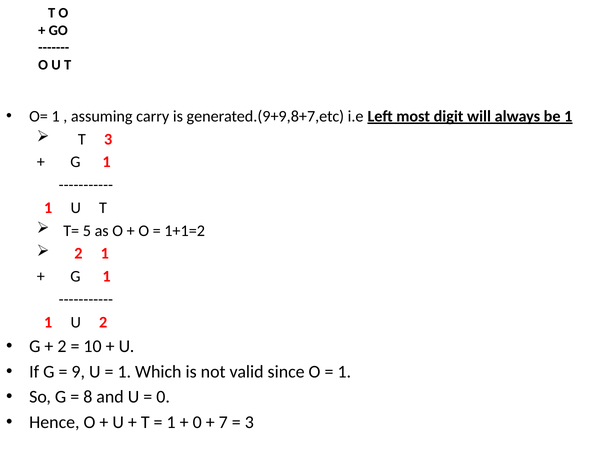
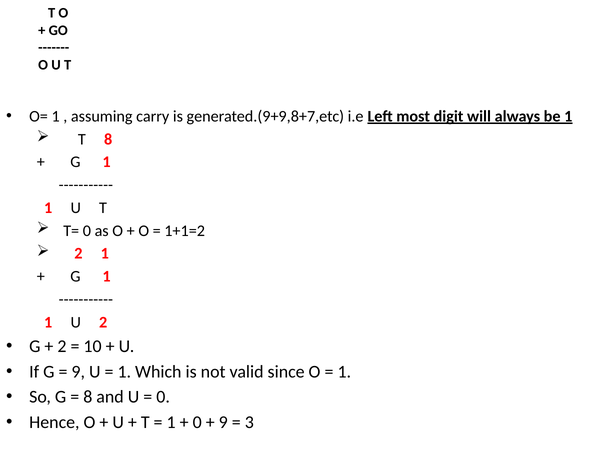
T 3: 3 -> 8 (108, 139)
T= 5: 5 -> 0 (87, 230)
7: 7 -> 9 (223, 422)
